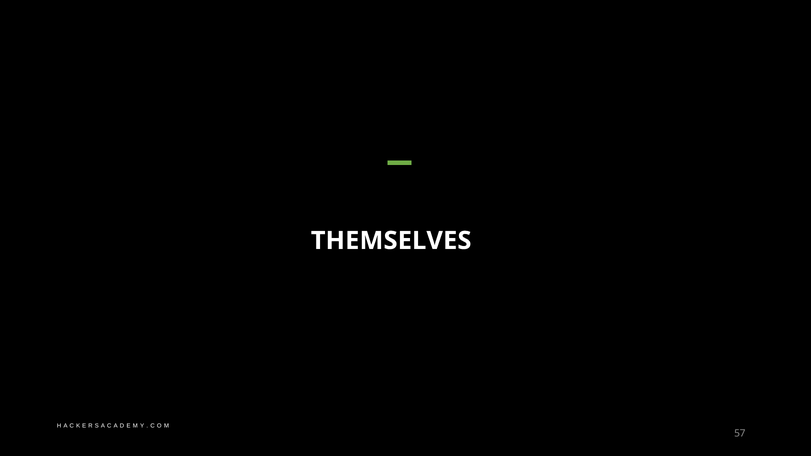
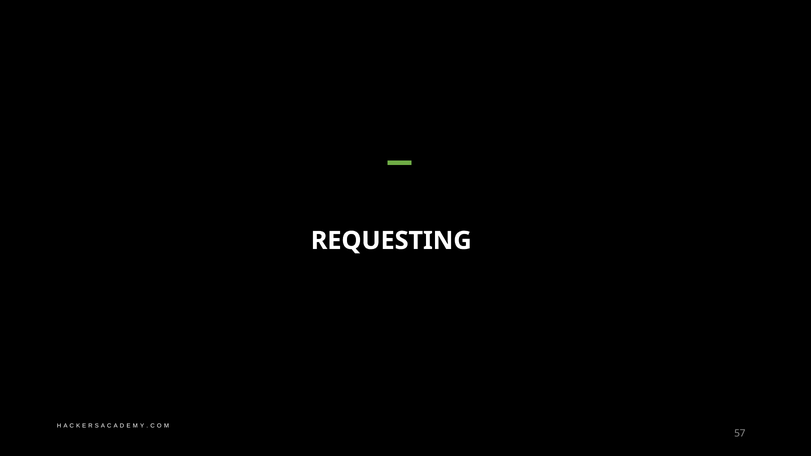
THEMSELVES: THEMSELVES -> REQUESTING (391, 241)
